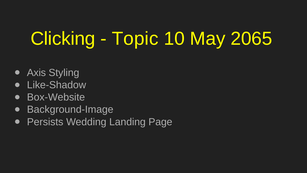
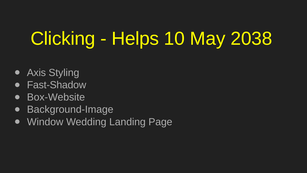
Topic: Topic -> Helps (135, 39)
2065: 2065 -> 2038 (251, 39)
Like-Shadow: Like-Shadow -> Fast-Shadow (57, 85)
Persists: Persists -> Window (45, 122)
